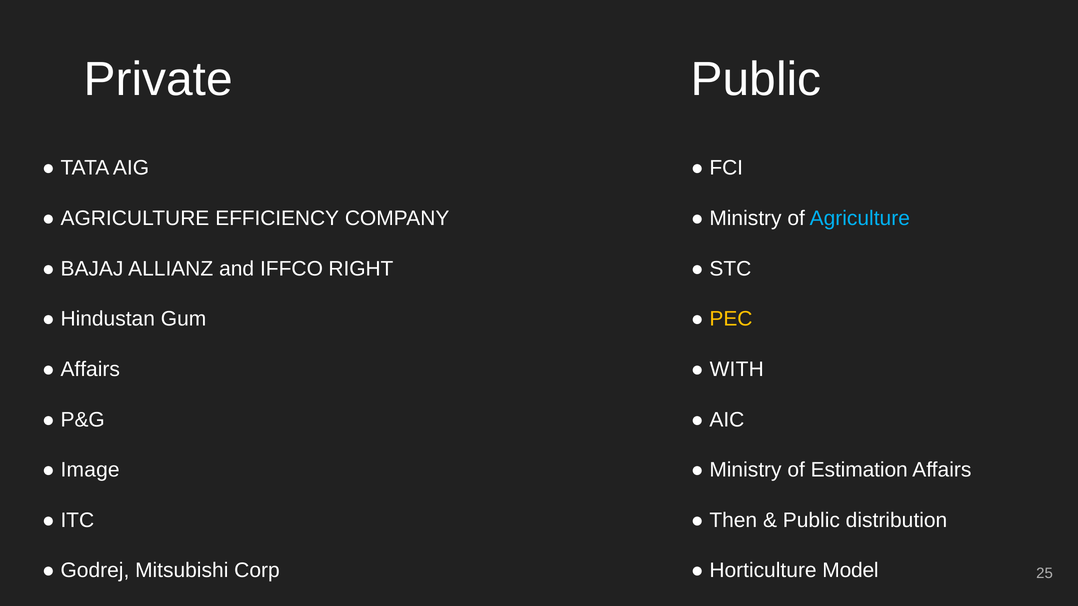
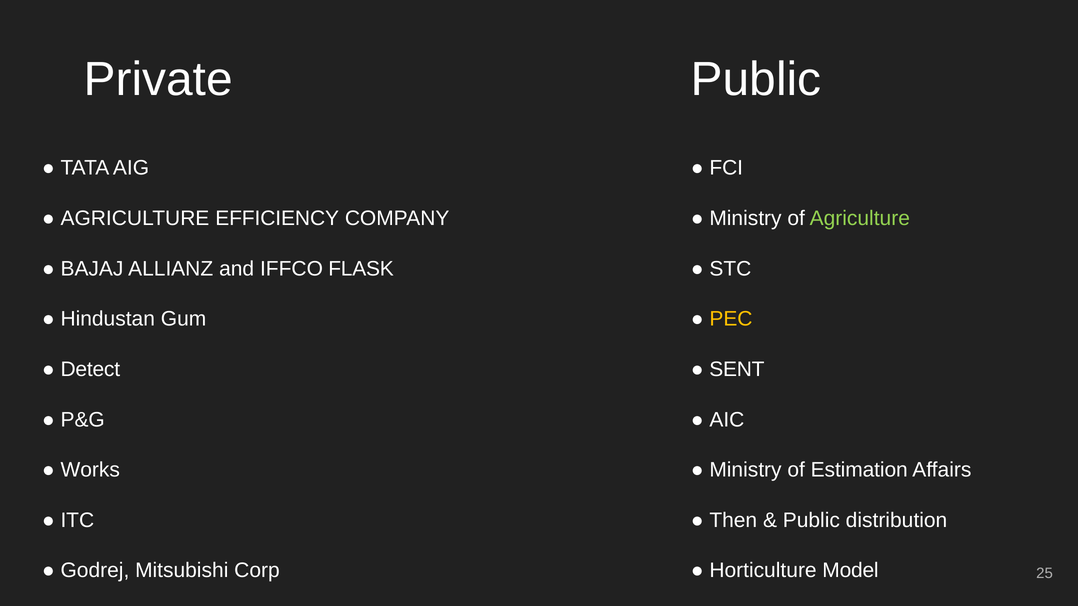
Agriculture colour: light blue -> light green (860, 219)
RIGHT: RIGHT -> FLASK (361, 269)
Affairs: Affairs -> Detect (90, 370)
WITH: WITH -> SENT (737, 370)
Image: Image -> Works (90, 470)
